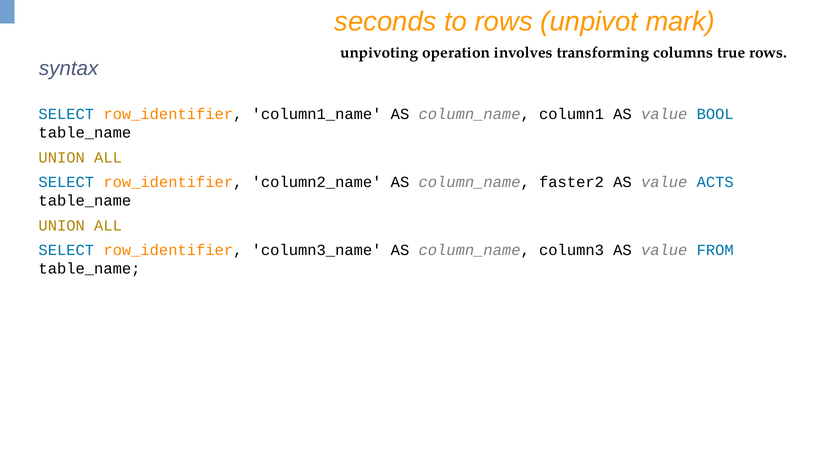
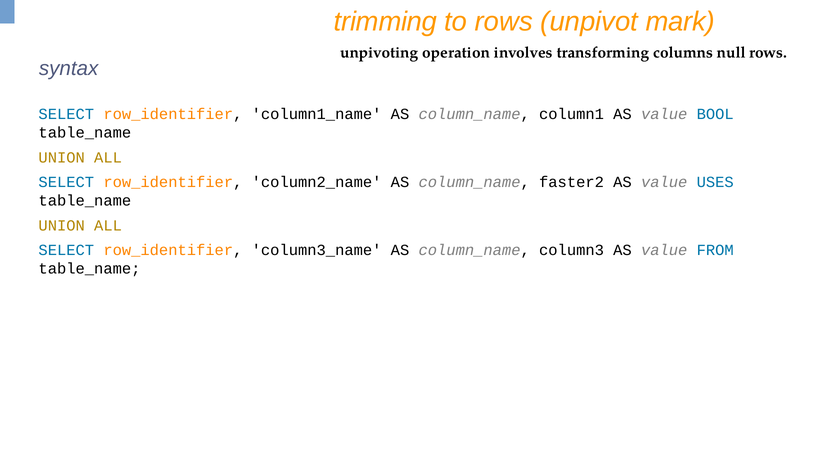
seconds: seconds -> trimming (386, 21)
true: true -> null (731, 53)
ACTS: ACTS -> USES (715, 182)
